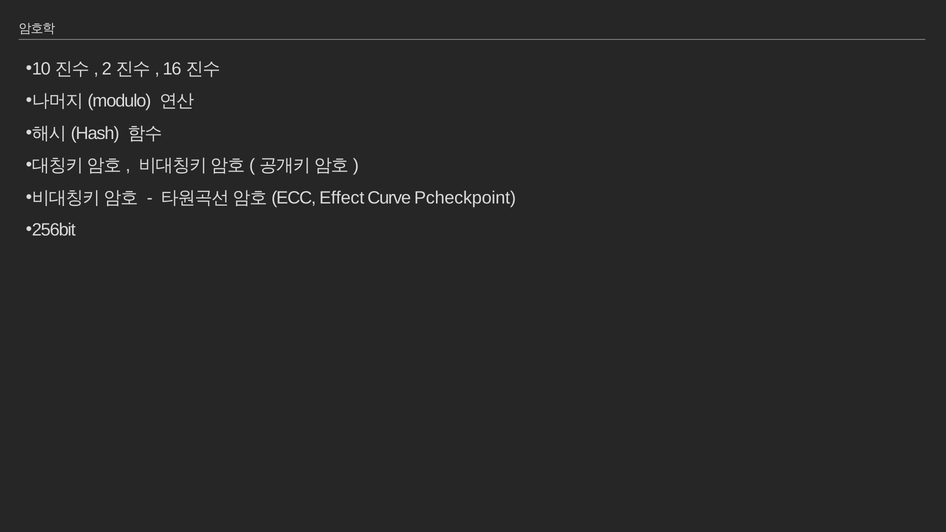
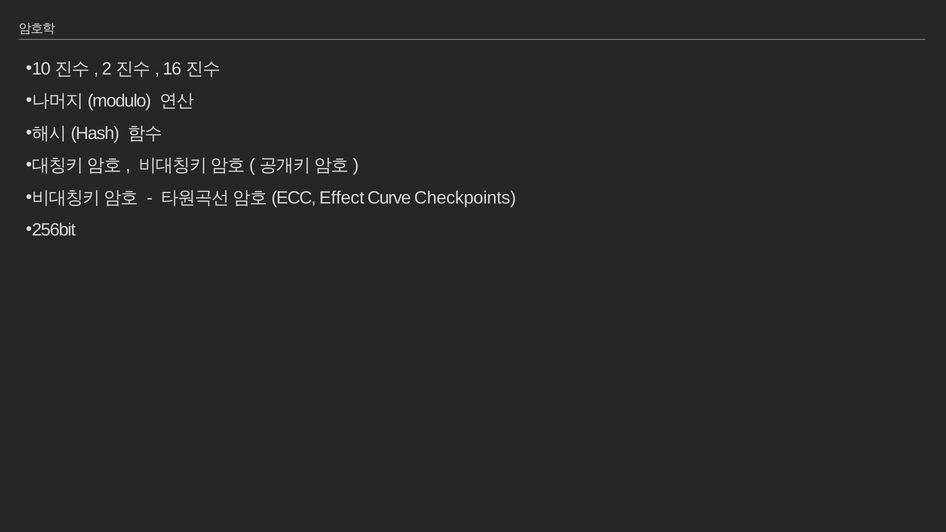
Pcheckpoint: Pcheckpoint -> Checkpoints (465, 198)
